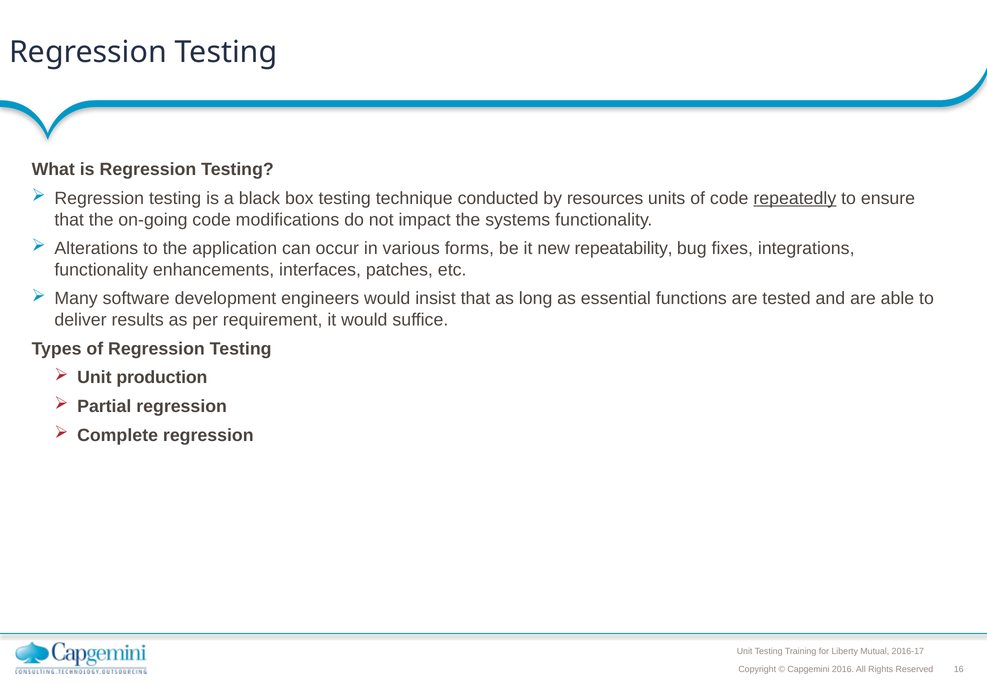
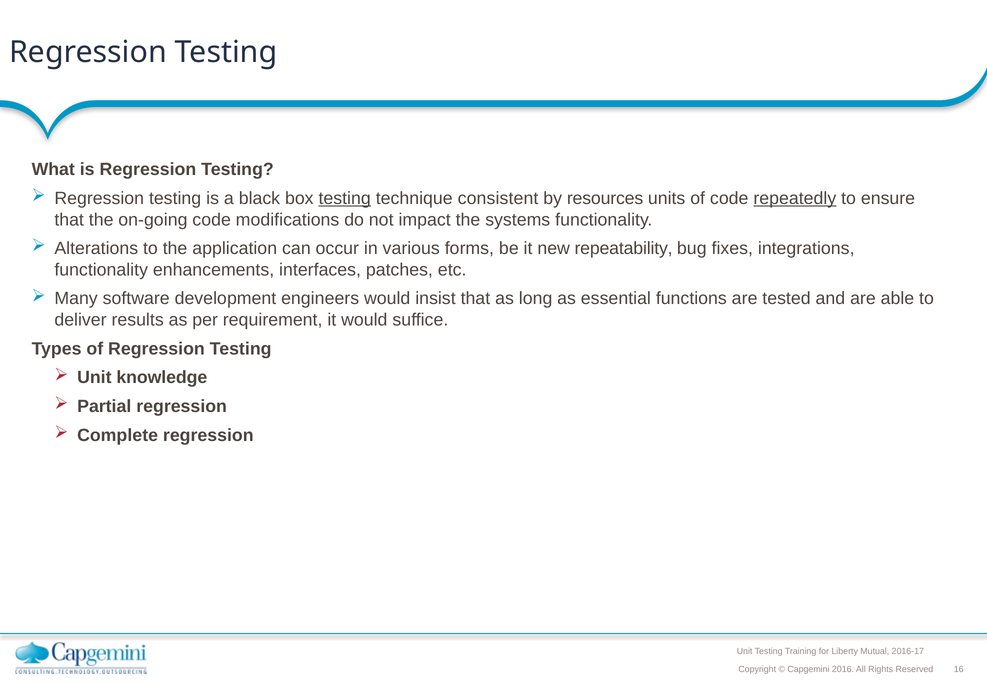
testing underline: none -> present (345, 198)
conducted: conducted -> consistent (498, 198)
production: production -> knowledge (162, 378)
